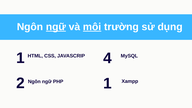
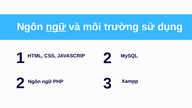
môi underline: present -> none (92, 27)
JAVASCRIP 4: 4 -> 2 (107, 58)
PHP 1: 1 -> 3 (107, 83)
